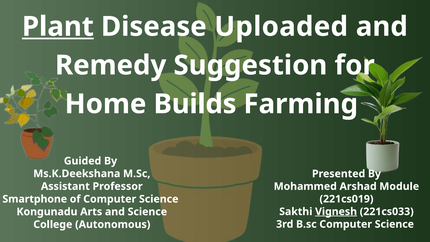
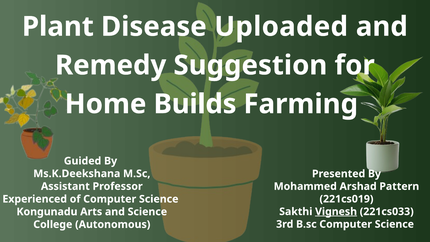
Plant underline: present -> none (58, 27)
Module: Module -> Pattern (399, 186)
Smartphone: Smartphone -> Experienced (35, 199)
